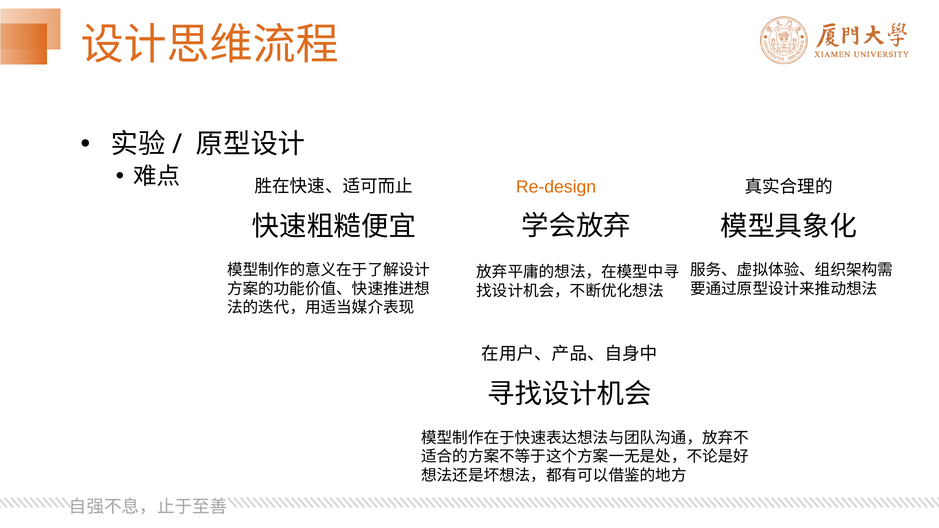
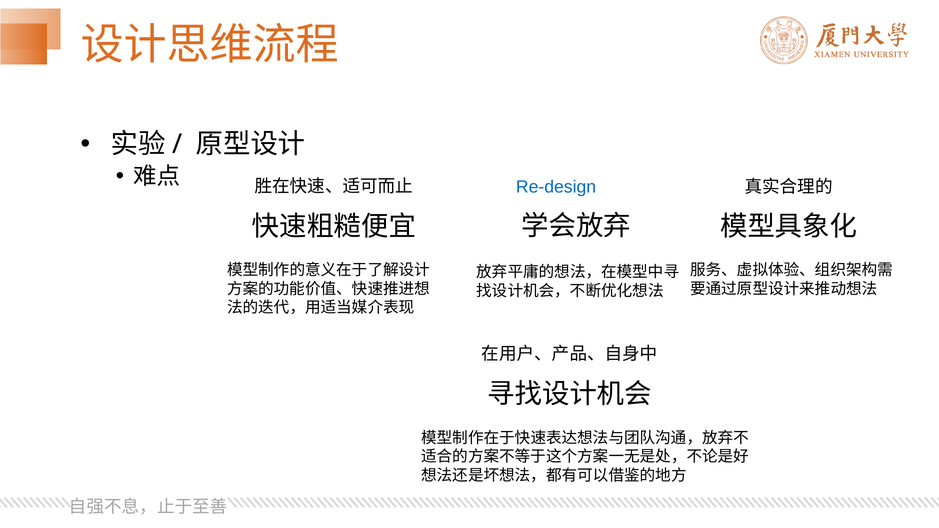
Re-design colour: orange -> blue (556, 187)
